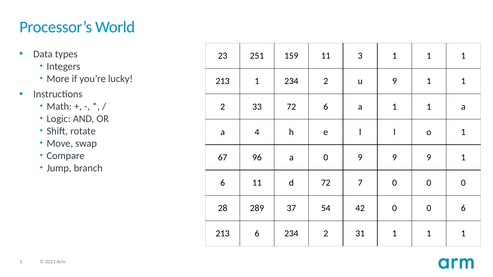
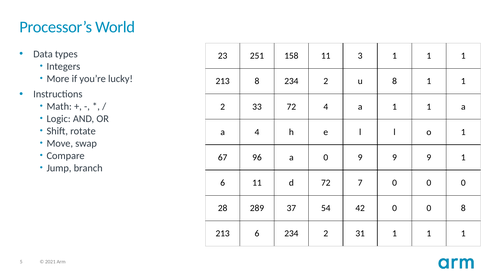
159: 159 -> 158 (291, 56)
213 1: 1 -> 8 (257, 81)
u 9: 9 -> 8 (395, 81)
72 6: 6 -> 4 (326, 107)
0 6: 6 -> 8 (463, 208)
